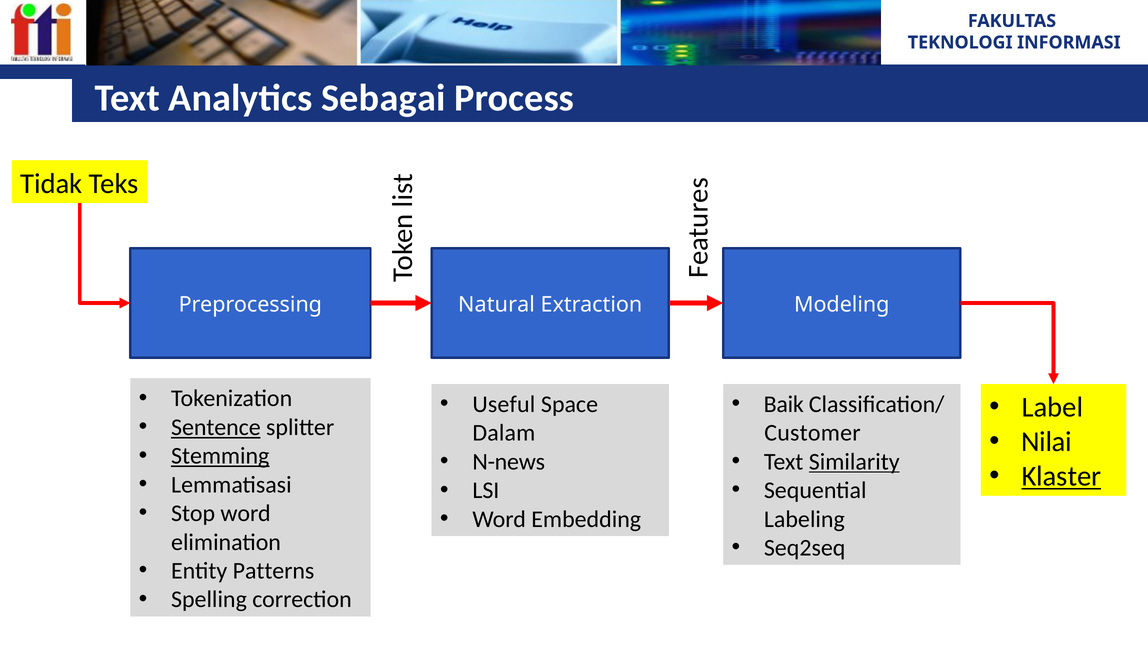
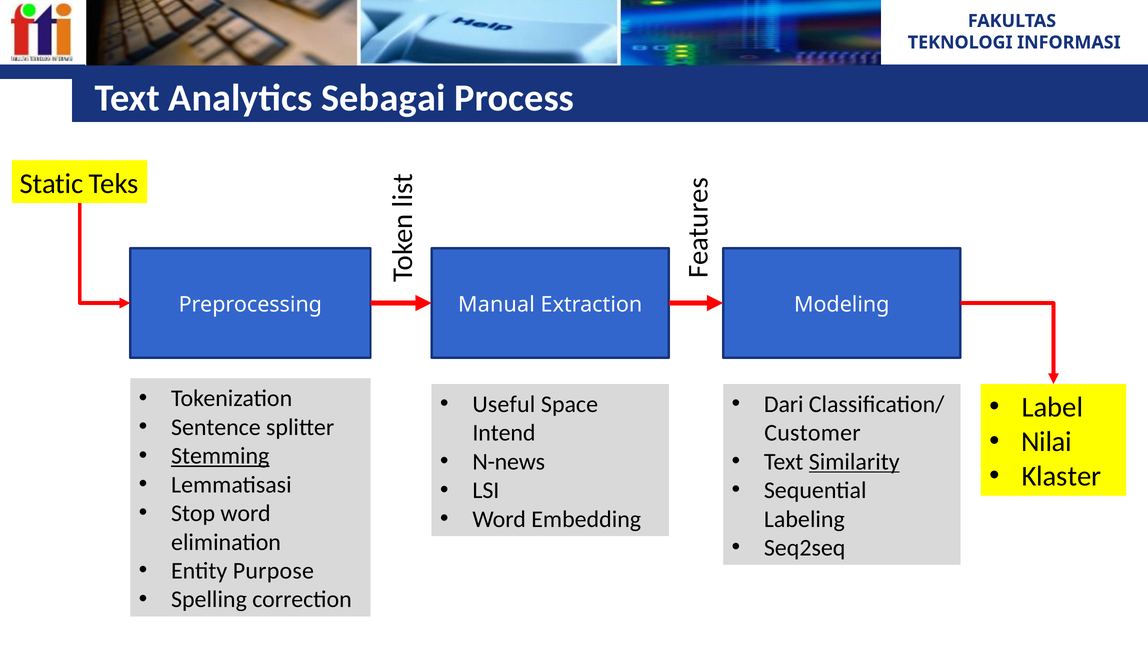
Tidak: Tidak -> Static (52, 184)
Natural: Natural -> Manual (496, 304)
Baik: Baik -> Dari (784, 404)
Sentence underline: present -> none (216, 427)
Dalam: Dalam -> Intend (504, 433)
Klaster underline: present -> none (1061, 476)
Patterns: Patterns -> Purpose (273, 571)
